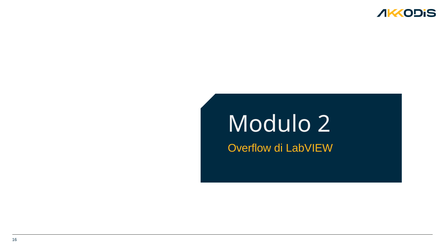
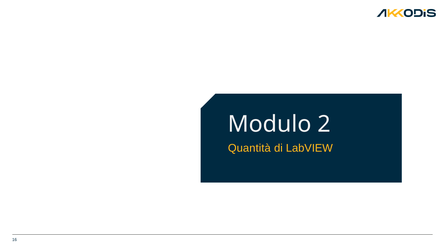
Overflow: Overflow -> Quantità (249, 148)
